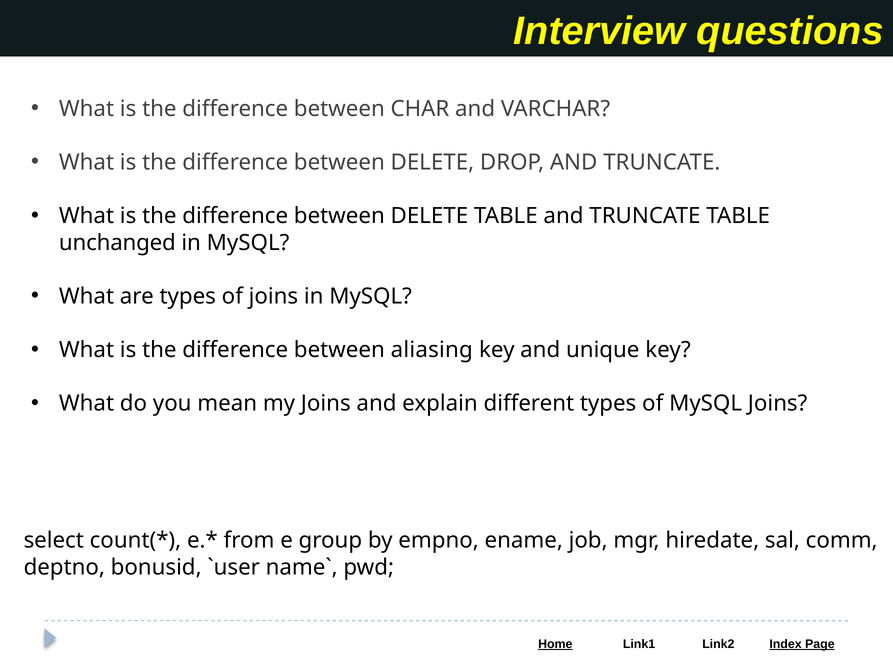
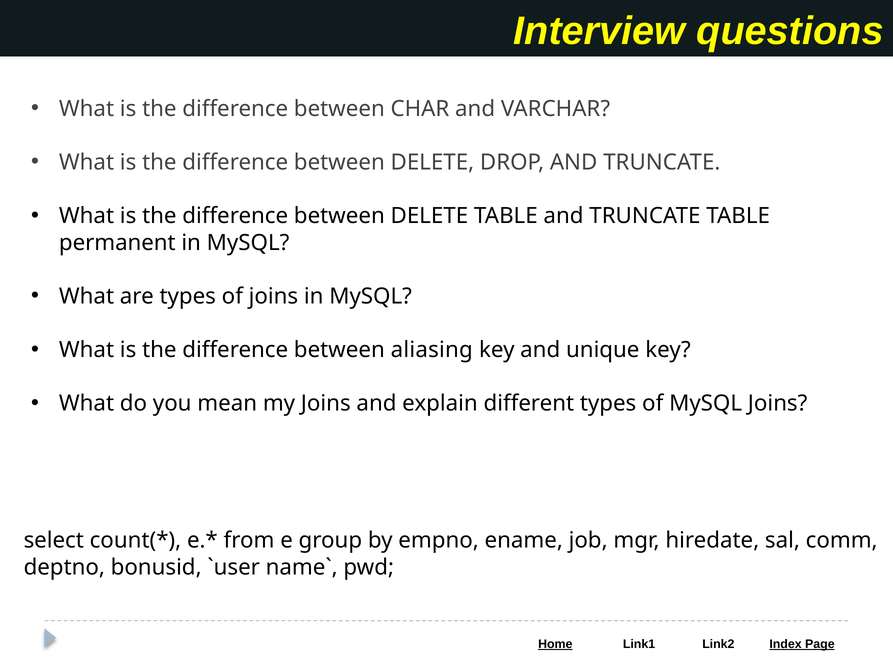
unchanged: unchanged -> permanent (117, 243)
